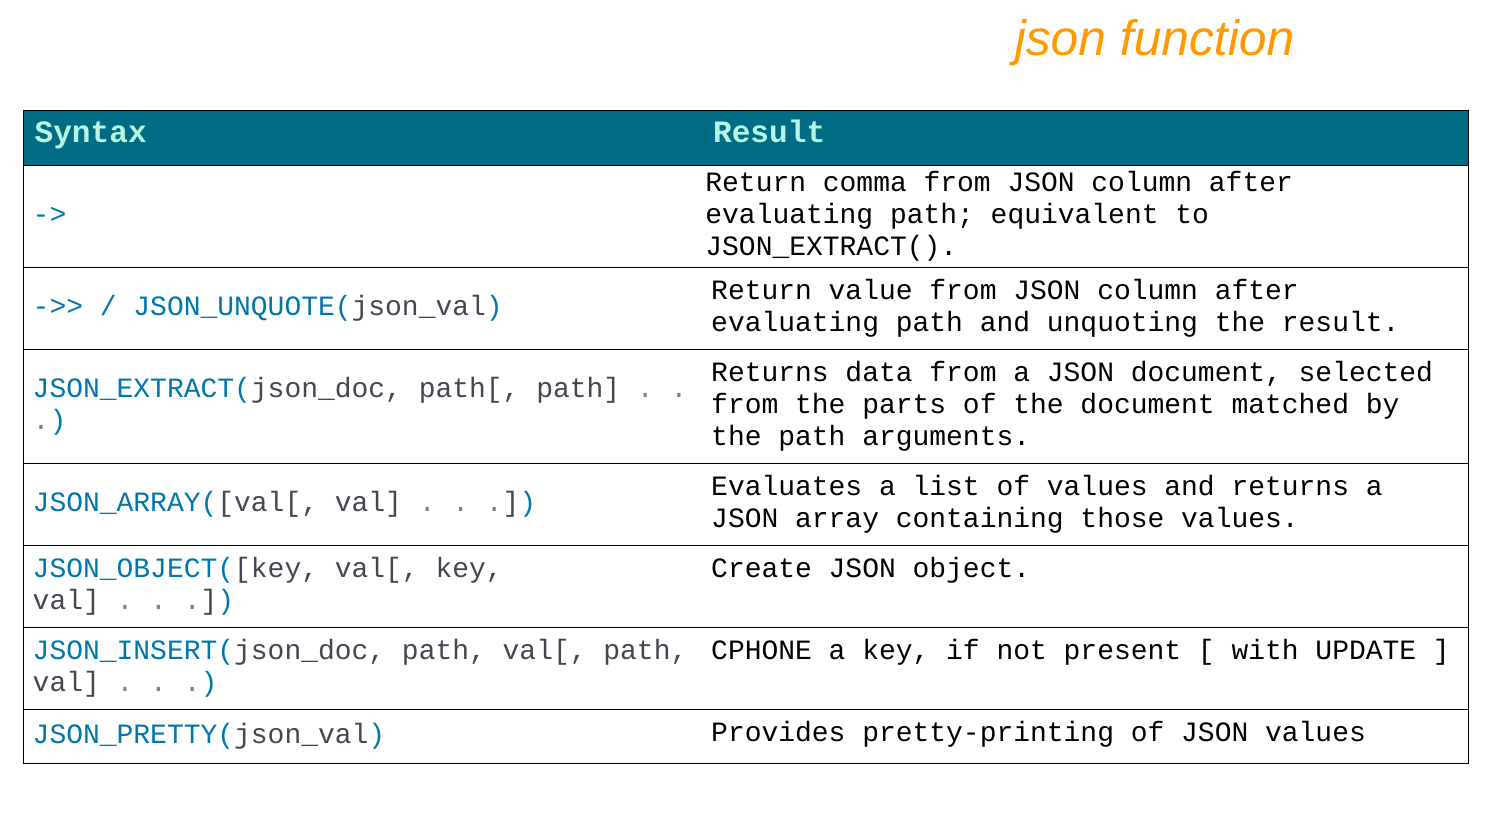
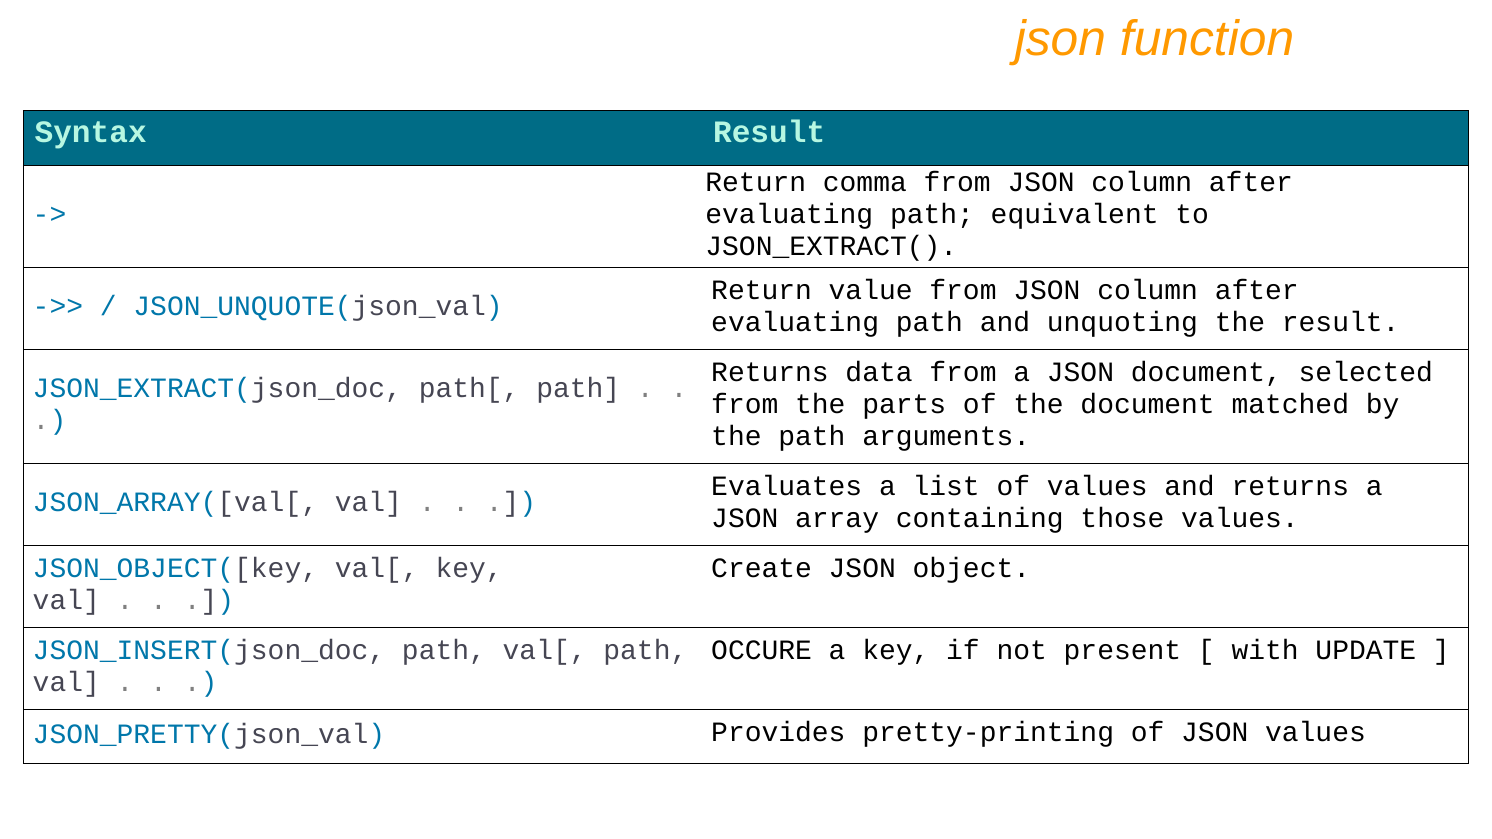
CPHONE: CPHONE -> OCCURE (762, 651)
